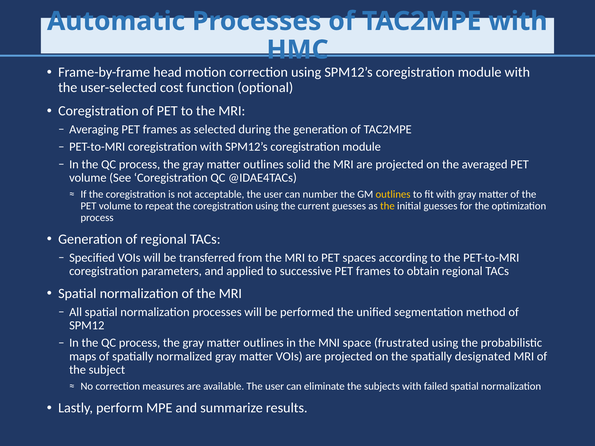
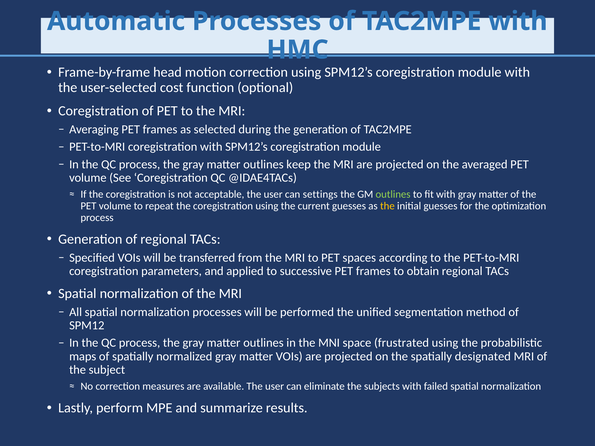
solid: solid -> keep (299, 164)
number: number -> settings (320, 195)
outlines colour: yellow -> light green (393, 195)
